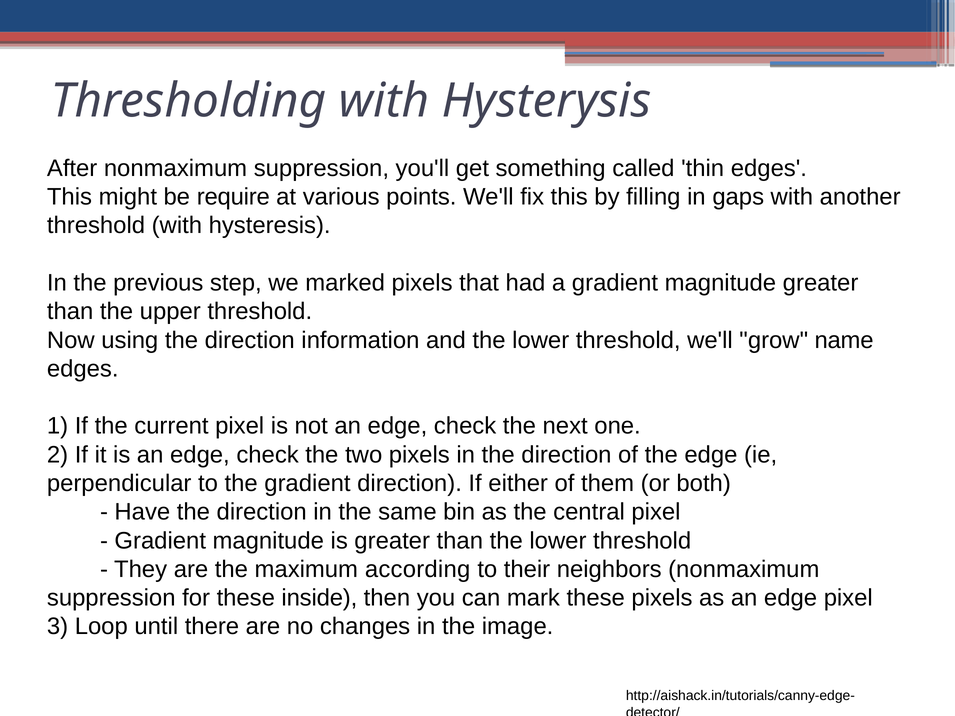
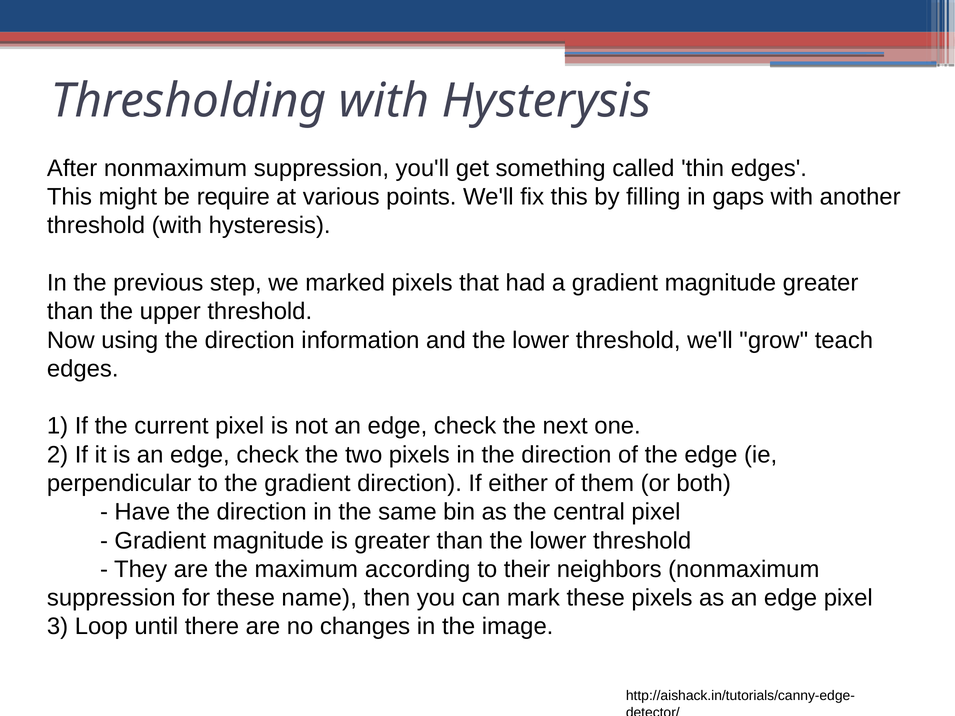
name: name -> teach (844, 340)
inside: inside -> name (319, 598)
